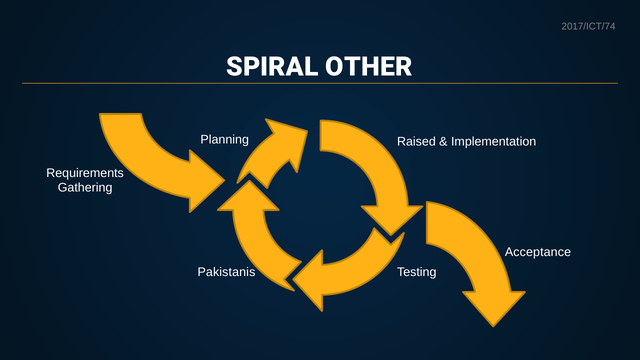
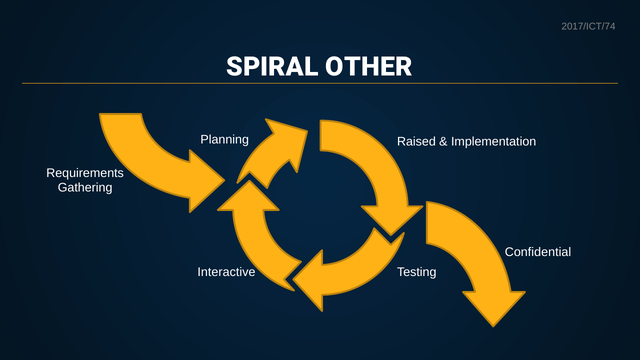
Acceptance: Acceptance -> Confidential (538, 252)
Pakistanis: Pakistanis -> Interactive (226, 272)
